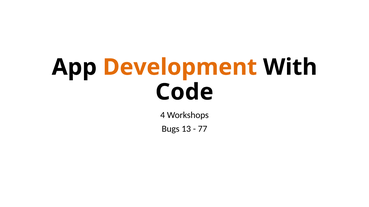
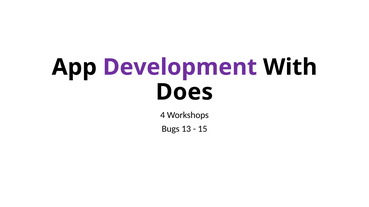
Development colour: orange -> purple (180, 67)
Code: Code -> Does (184, 92)
77: 77 -> 15 (203, 129)
